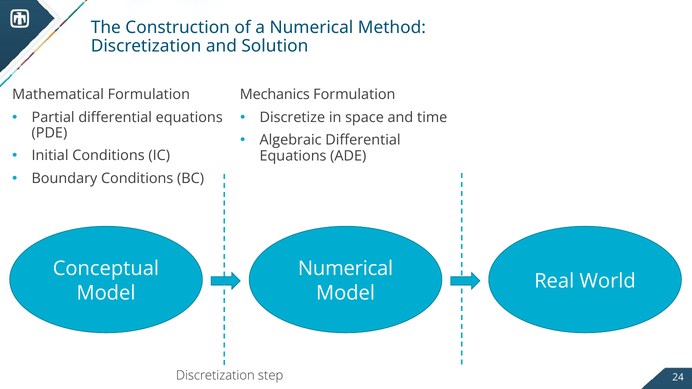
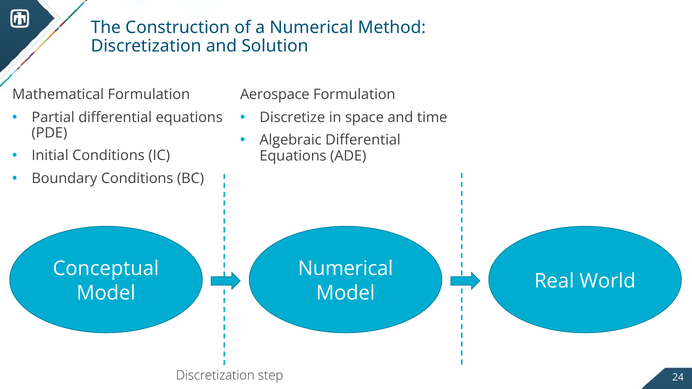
Mechanics: Mechanics -> Aerospace (275, 95)
